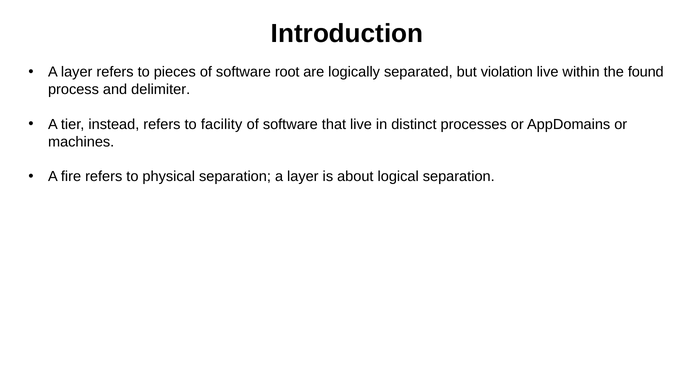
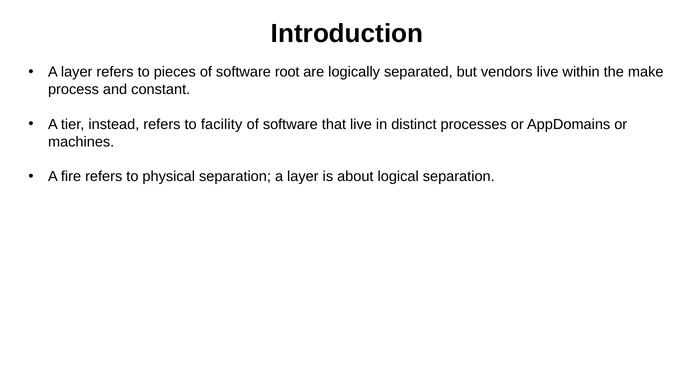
violation: violation -> vendors (507, 72)
found: found -> make (646, 72)
delimiter: delimiter -> constant (161, 89)
